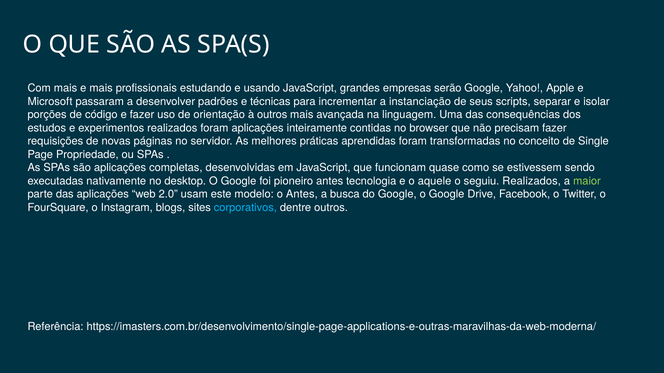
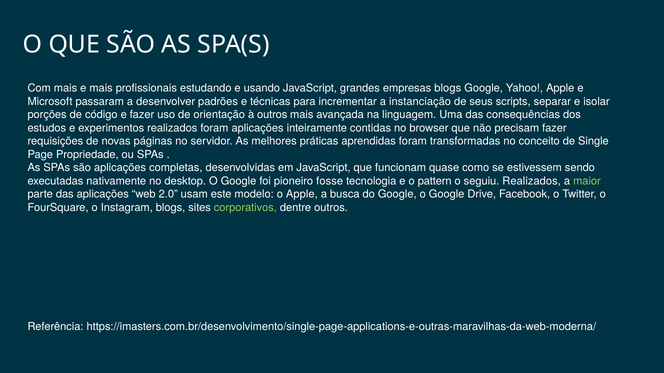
empresas serão: serão -> blogs (448, 88)
pioneiro antes: antes -> fosse (330, 181)
aquele: aquele -> pattern (435, 181)
o Antes: Antes -> Apple (302, 194)
corporativos colour: light blue -> light green (245, 208)
